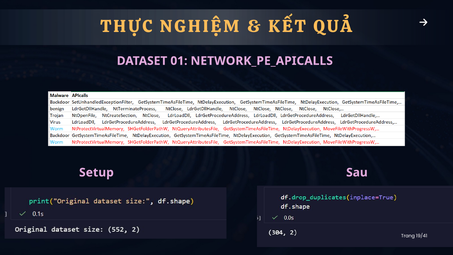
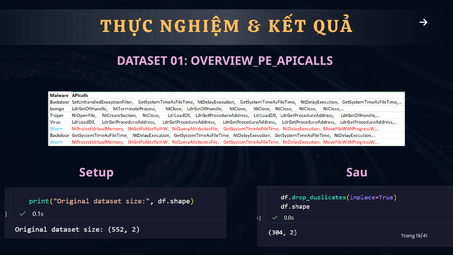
NETWORK_PE_APICALLS: NETWORK_PE_APICALLS -> OVERVIEW_PE_APICALLS (262, 61)
